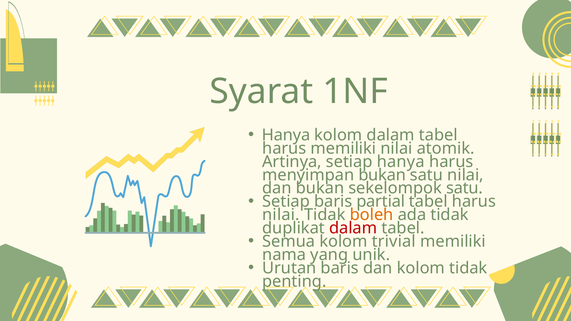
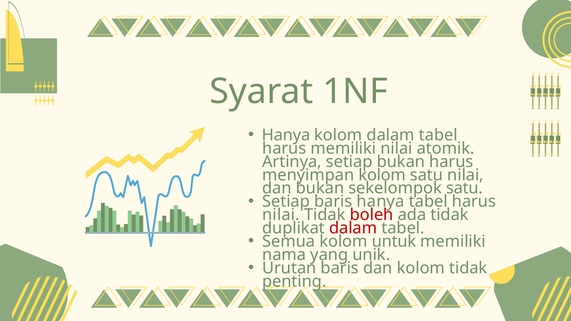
setiap hanya: hanya -> bukan (401, 162)
menyimpan bukan: bukan -> kolom (382, 175)
baris partial: partial -> hanya (381, 202)
boleh colour: orange -> red (372, 215)
trivial: trivial -> untuk (394, 242)
